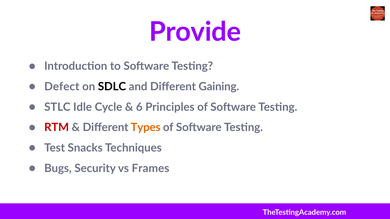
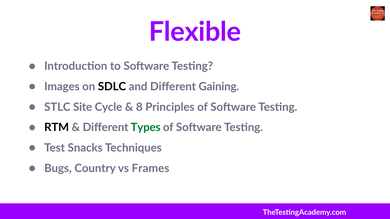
Provide: Provide -> Flexible (195, 32)
Defect: Defect -> Images (62, 87)
Idle: Idle -> Site (83, 107)
6: 6 -> 8 (139, 107)
RTM colour: red -> black (57, 128)
Types colour: orange -> green (146, 128)
Security: Security -> Country (95, 169)
